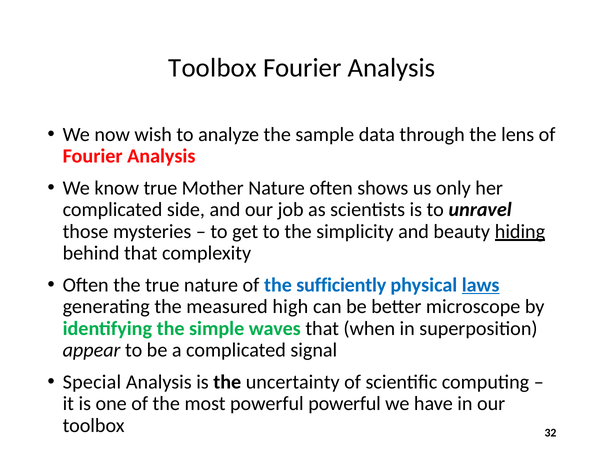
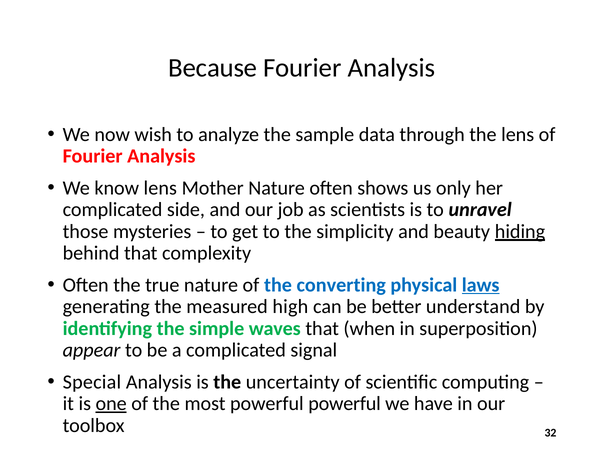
Toolbox: Toolbox -> Because (213, 68)
know true: true -> lens (160, 188)
sufficiently: sufficiently -> converting (341, 285)
microscope: microscope -> understand (473, 307)
one underline: none -> present (111, 404)
